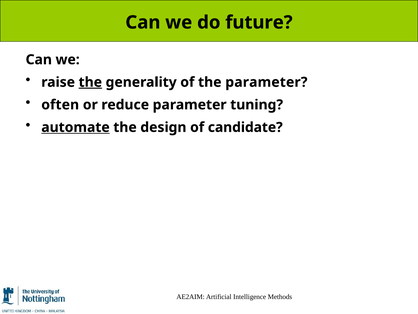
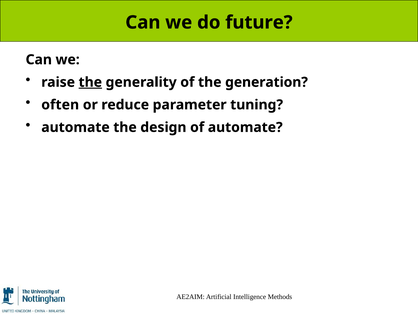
the parameter: parameter -> generation (266, 82)
automate underline: present -> none (75, 127)
of candidate: candidate -> automate (245, 127)
